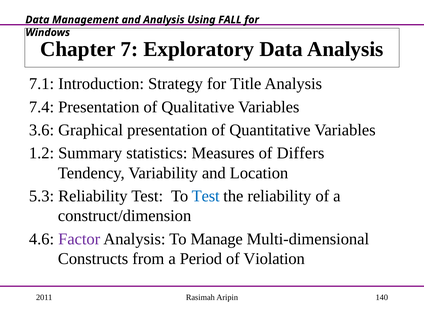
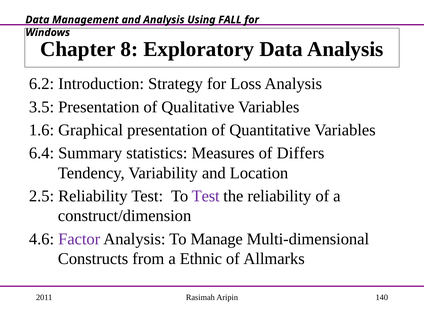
7: 7 -> 8 (129, 49)
7.1: 7.1 -> 6.2 (42, 84)
Title: Title -> Loss (246, 84)
7.4: 7.4 -> 3.5 (42, 107)
3.6: 3.6 -> 1.6 (42, 130)
1.2: 1.2 -> 6.4 (42, 153)
5.3: 5.3 -> 2.5 (42, 196)
Test colour: blue -> purple (206, 196)
Period: Period -> Ethnic (201, 259)
Violation: Violation -> Allmarks (274, 259)
